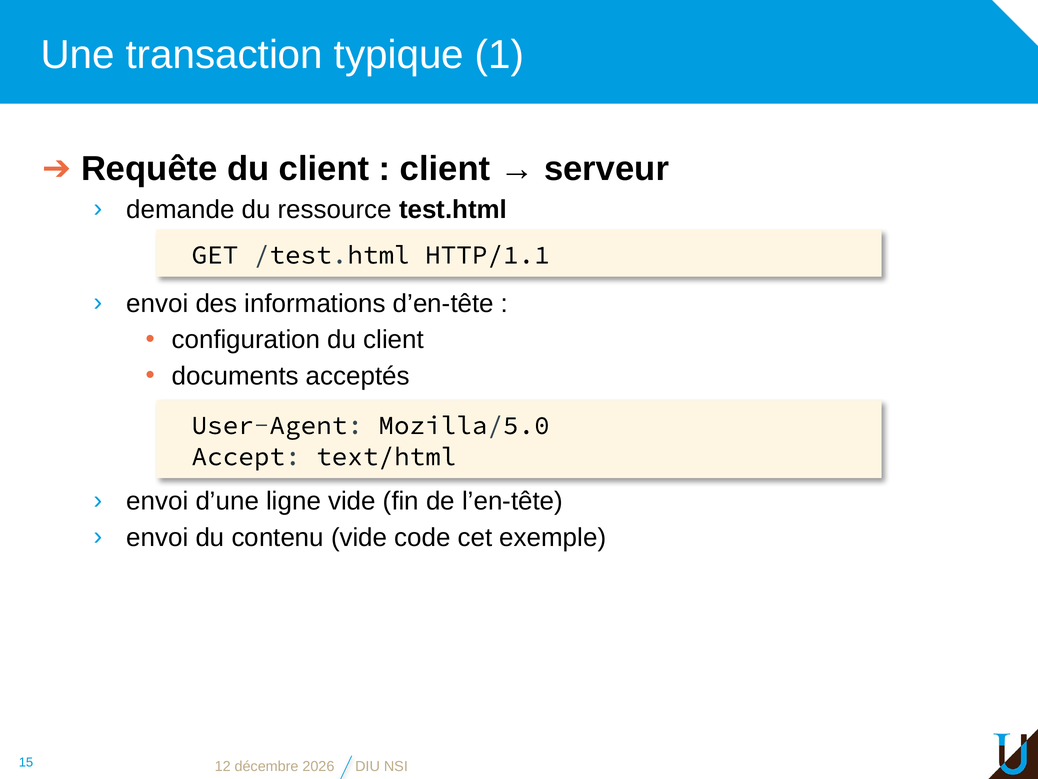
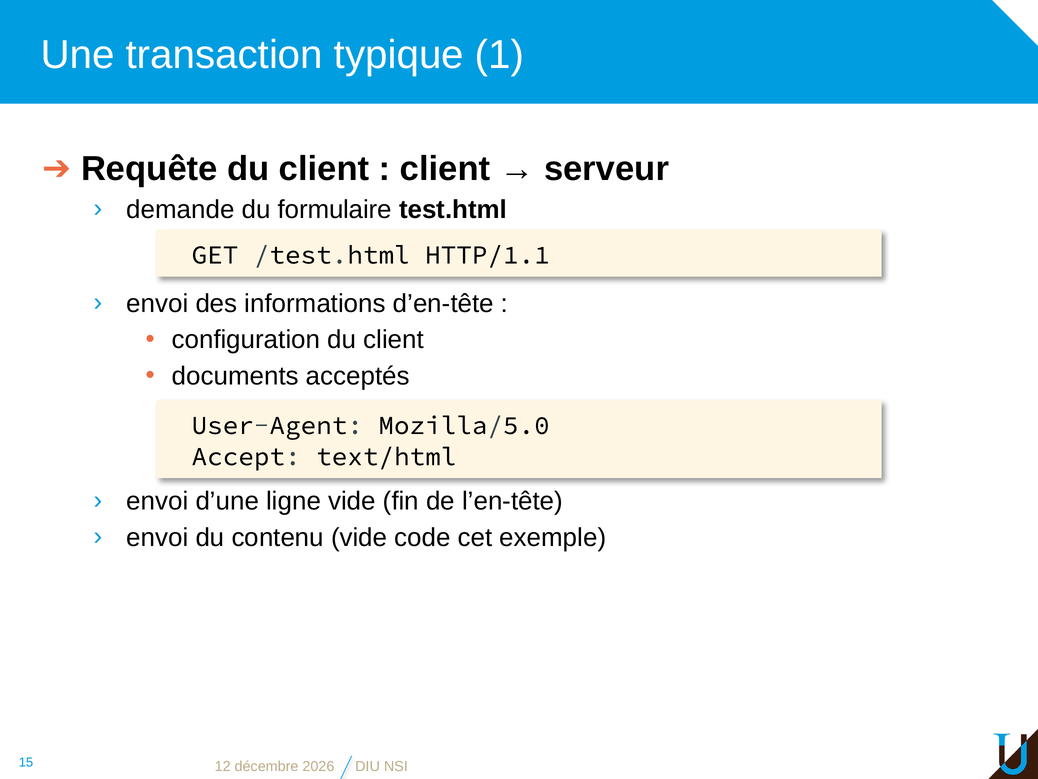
ressource: ressource -> formulaire (335, 210)
